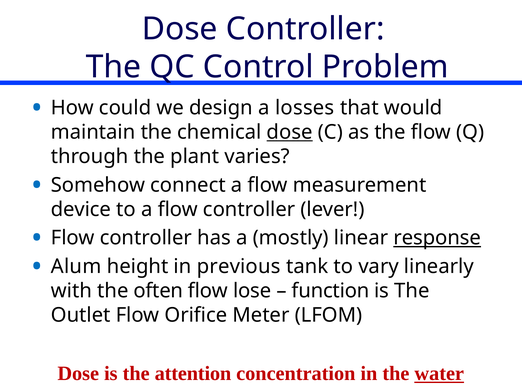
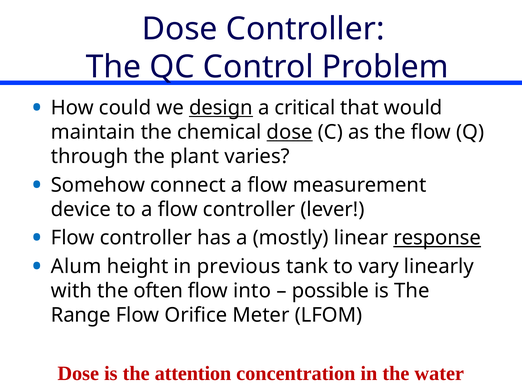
design underline: none -> present (221, 108)
losses: losses -> critical (305, 108)
lose: lose -> into (252, 290)
function: function -> possible (330, 290)
Outlet: Outlet -> Range (81, 315)
water underline: present -> none (439, 373)
